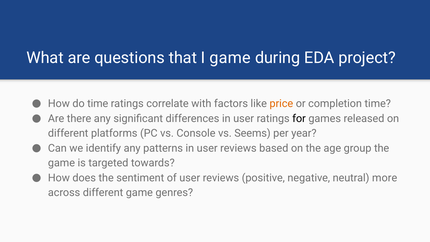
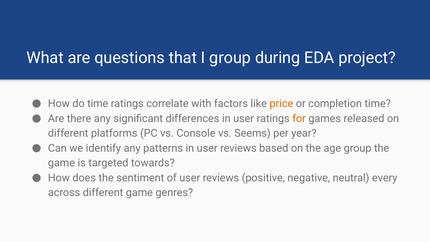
I game: game -> group (230, 58)
for colour: black -> orange (299, 119)
more: more -> every (385, 178)
